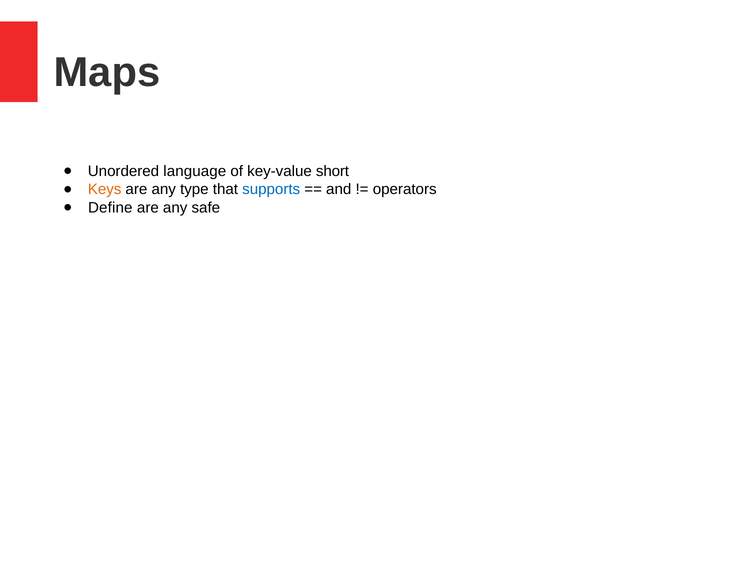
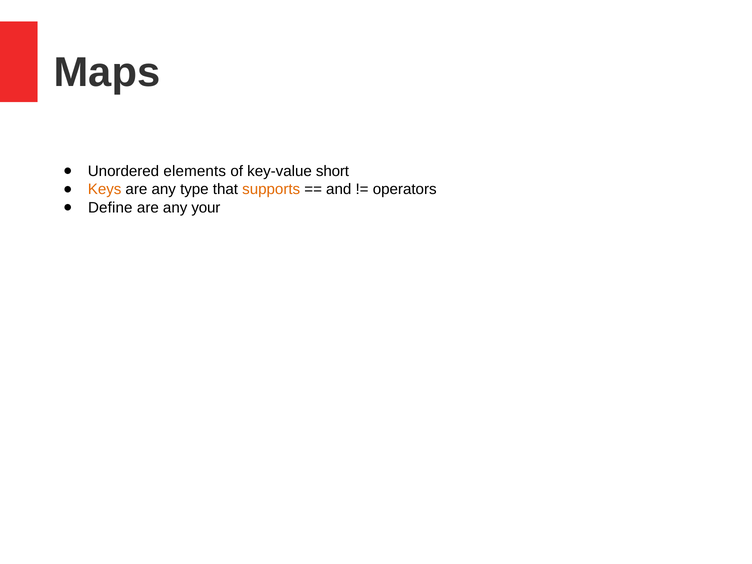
language: language -> elements (195, 171)
supports colour: blue -> orange (271, 189)
safe: safe -> your (206, 208)
